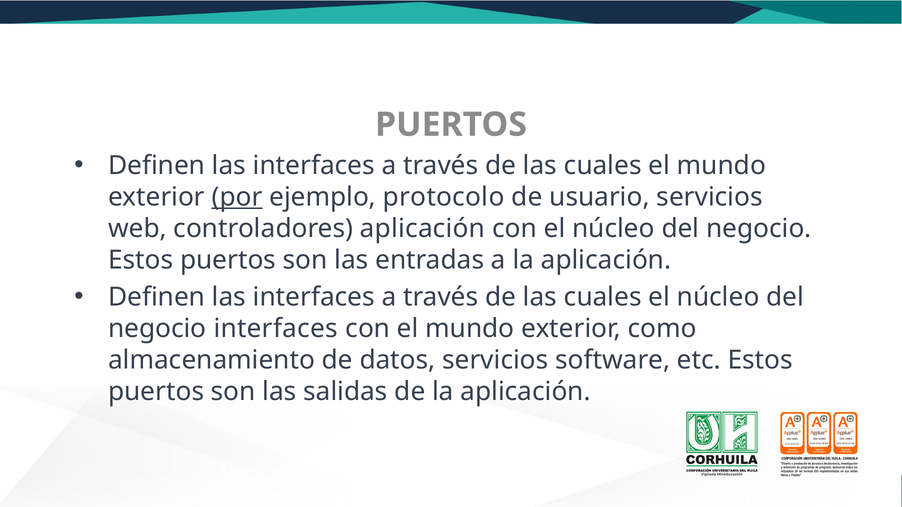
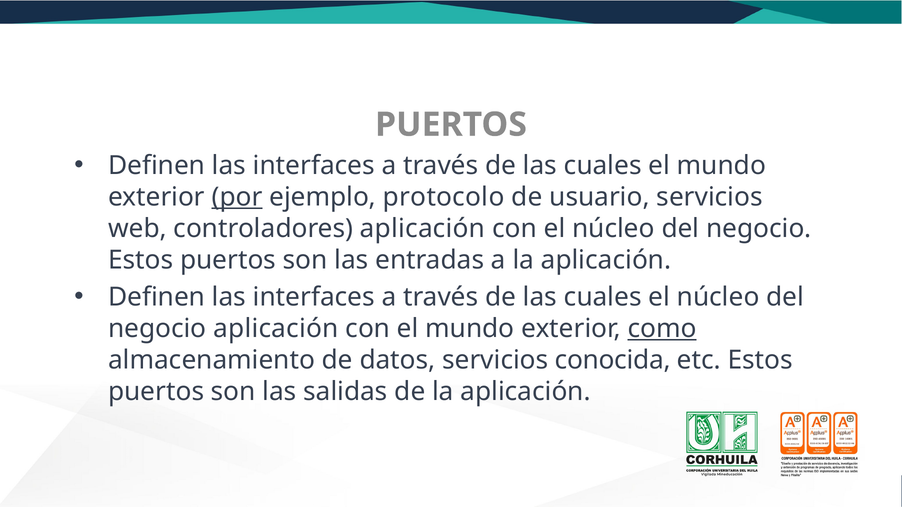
negocio interfaces: interfaces -> aplicación (276, 329)
como underline: none -> present (662, 329)
software: software -> conocida (613, 360)
